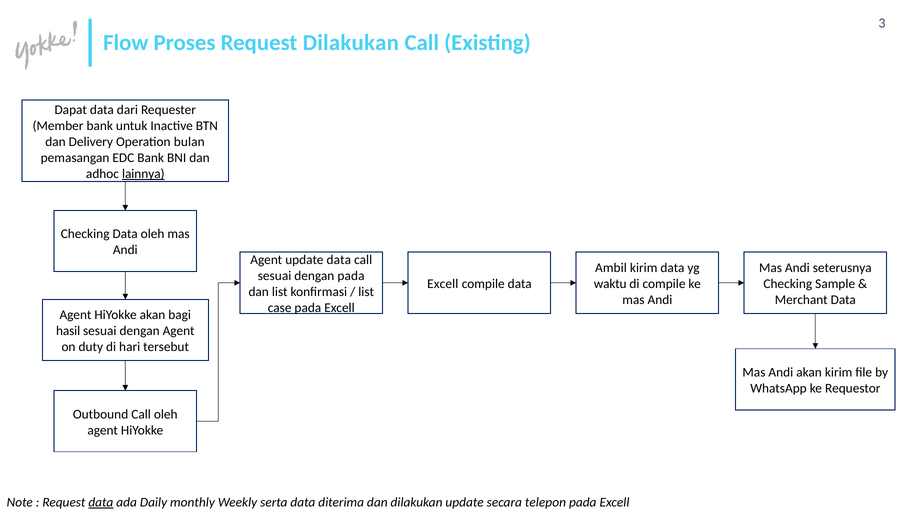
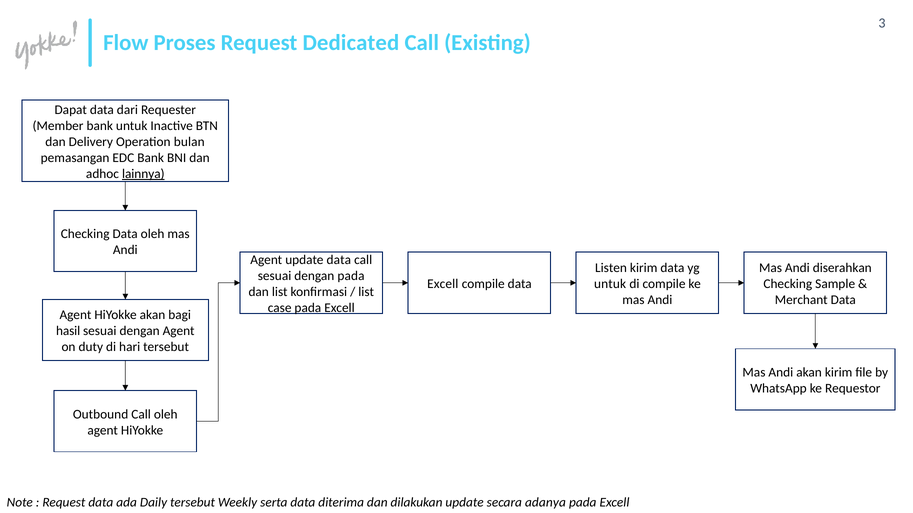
Request Dilakukan: Dilakukan -> Dedicated (351, 43)
Ambil: Ambil -> Listen (611, 268)
seterusnya: seterusnya -> diserahkan (842, 268)
waktu: waktu -> untuk (610, 284)
data underline: present -> none (101, 503)
Daily monthly: monthly -> tersebut (193, 503)
telepon: telepon -> adanya (545, 503)
